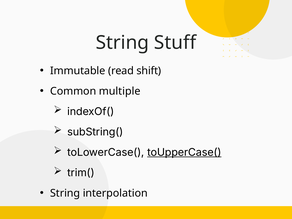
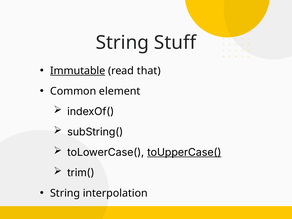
Immutable underline: none -> present (78, 71)
shift: shift -> that (149, 71)
multiple: multiple -> element (120, 91)
